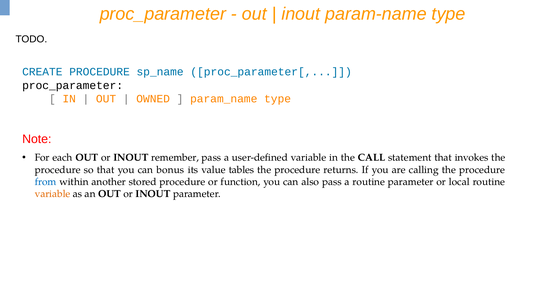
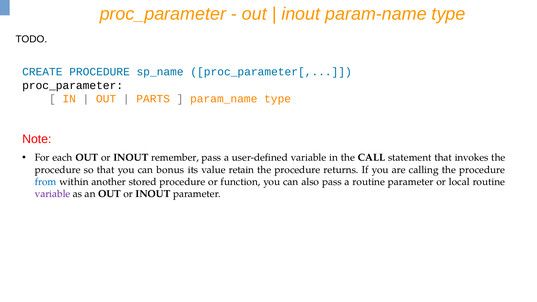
OWNED: OWNED -> PARTS (153, 99)
tables: tables -> retain (242, 170)
variable colour: orange -> purple (53, 194)
